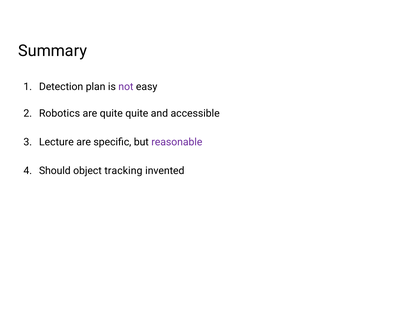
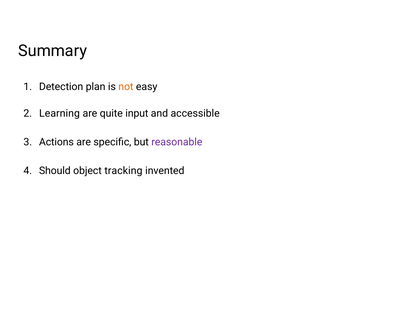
not colour: purple -> orange (126, 87)
Robotics: Robotics -> Learning (60, 114)
quite quite: quite -> input (137, 114)
Lecture: Lecture -> Actions (56, 142)
